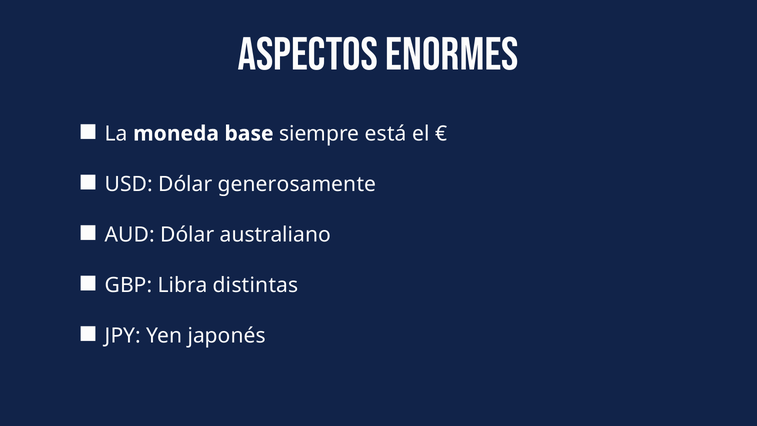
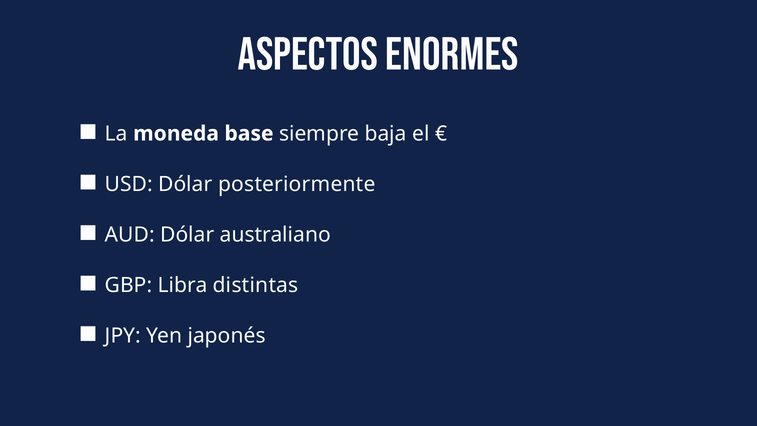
está: está -> baja (386, 134)
generosamente: generosamente -> posteriormente (297, 184)
